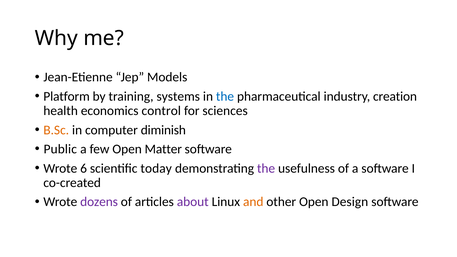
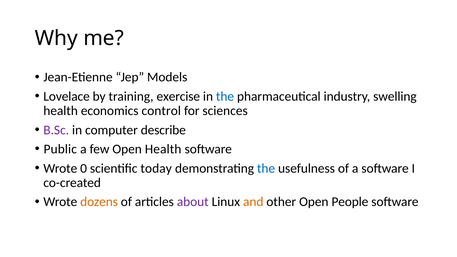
Platform: Platform -> Lovelace (67, 96)
systems: systems -> exercise (178, 96)
creation: creation -> swelling (395, 96)
B.Sc colour: orange -> purple (56, 130)
diminish: diminish -> describe (163, 130)
Open Matter: Matter -> Health (163, 149)
6: 6 -> 0 (84, 168)
the colour: purple -> blue (266, 168)
dozens colour: purple -> orange (99, 202)
Design: Design -> People (350, 202)
